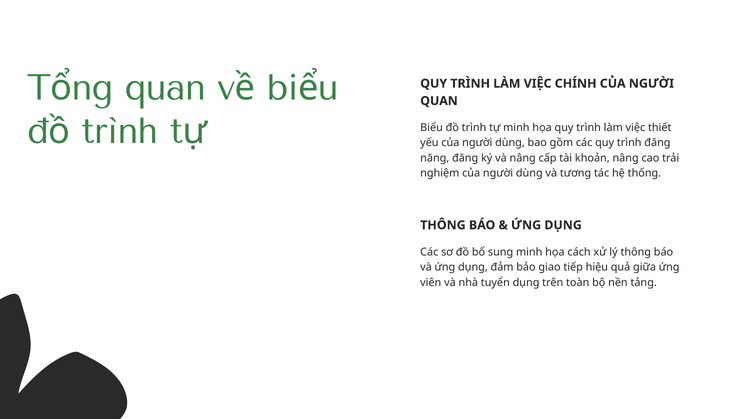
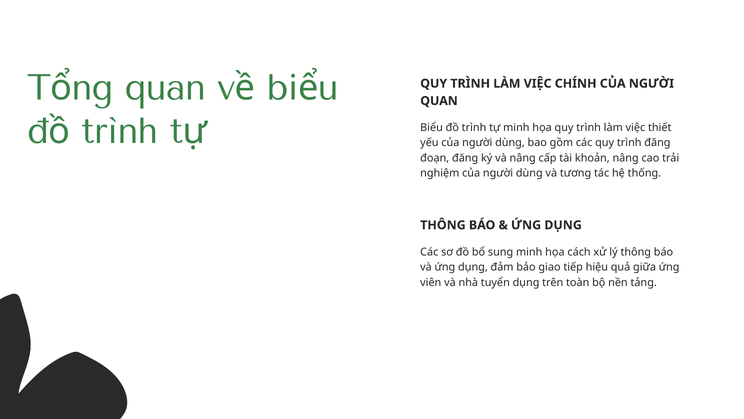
năng: năng -> đoạn (435, 158)
